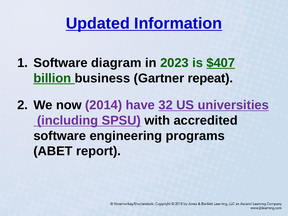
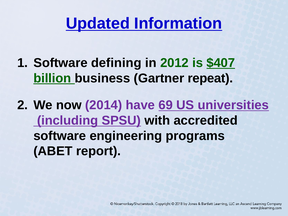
diagram: diagram -> defining (116, 63)
2023: 2023 -> 2012 (174, 63)
32: 32 -> 69 (166, 105)
